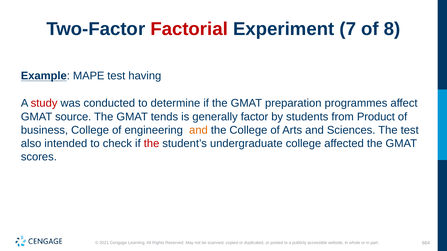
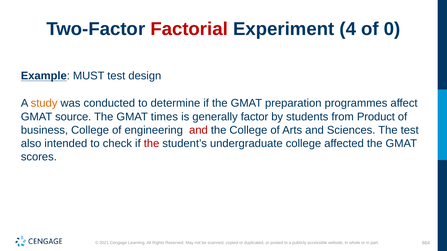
7: 7 -> 4 (348, 29)
8: 8 -> 0 (392, 29)
MAPE: MAPE -> MUST (89, 76)
having: having -> design (145, 76)
study colour: red -> orange (44, 103)
tends: tends -> times (164, 117)
and colour: orange -> red (198, 130)
